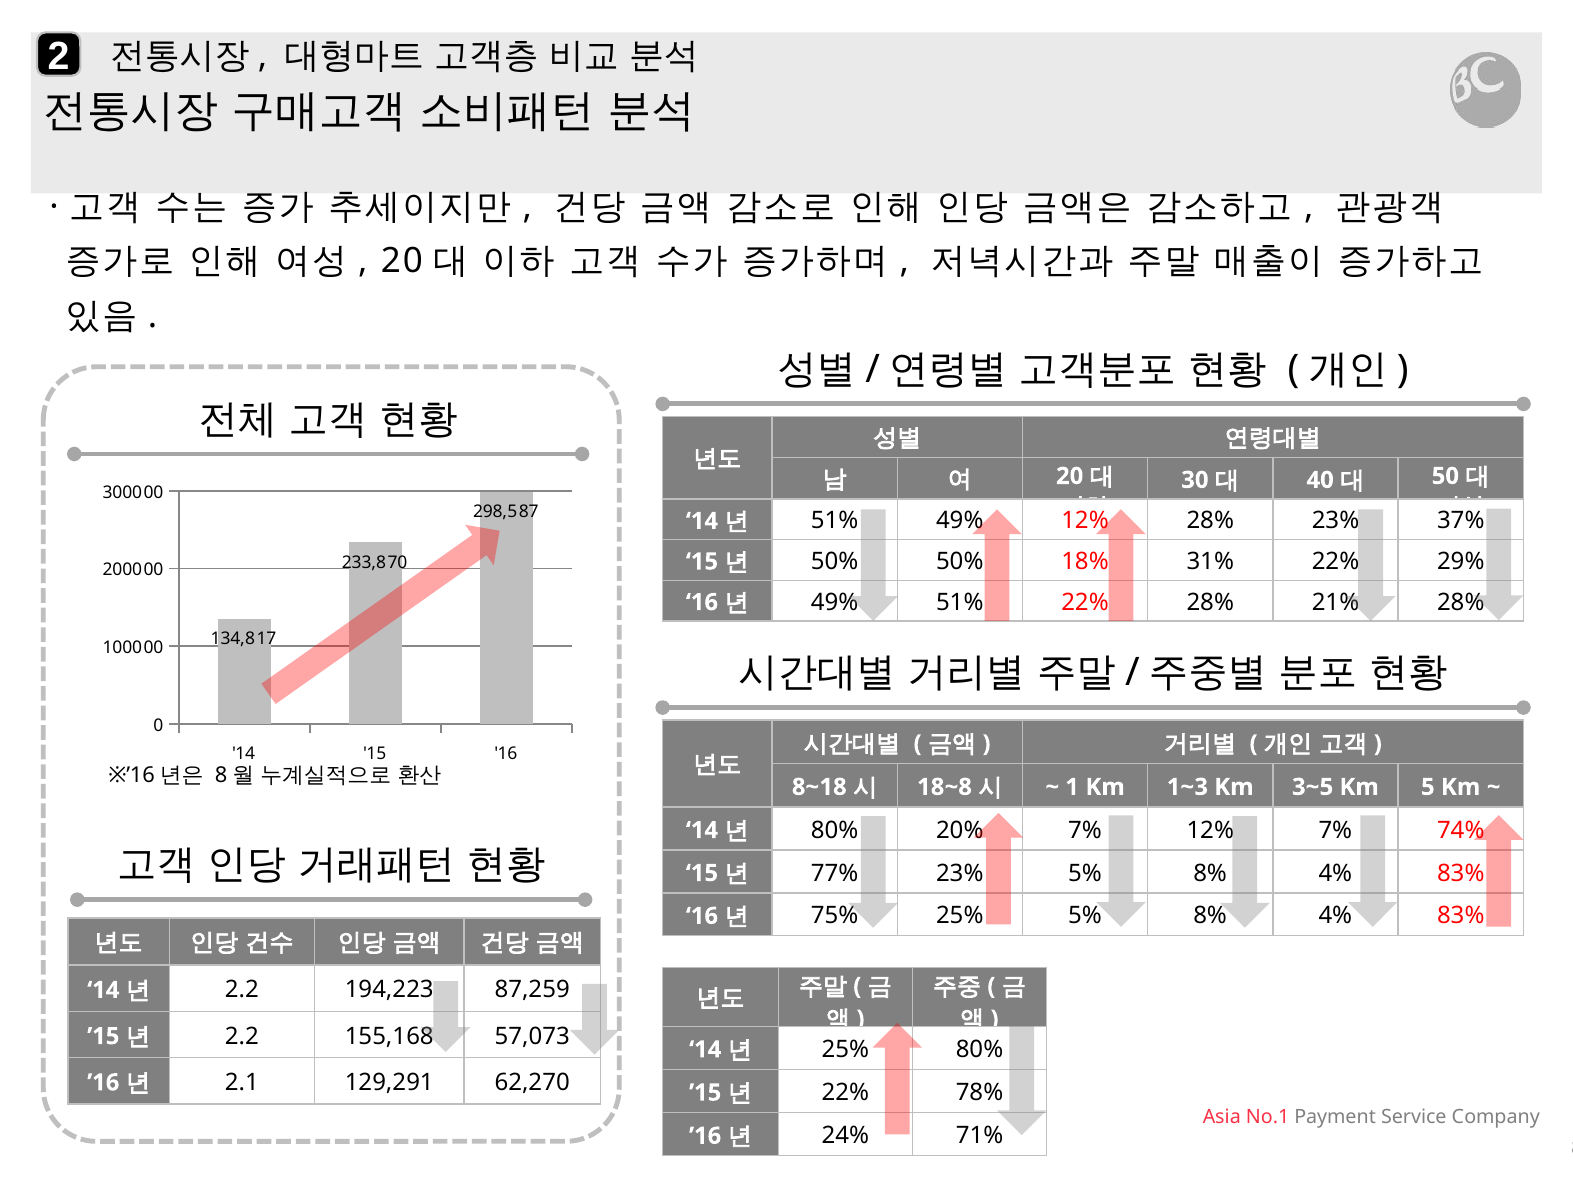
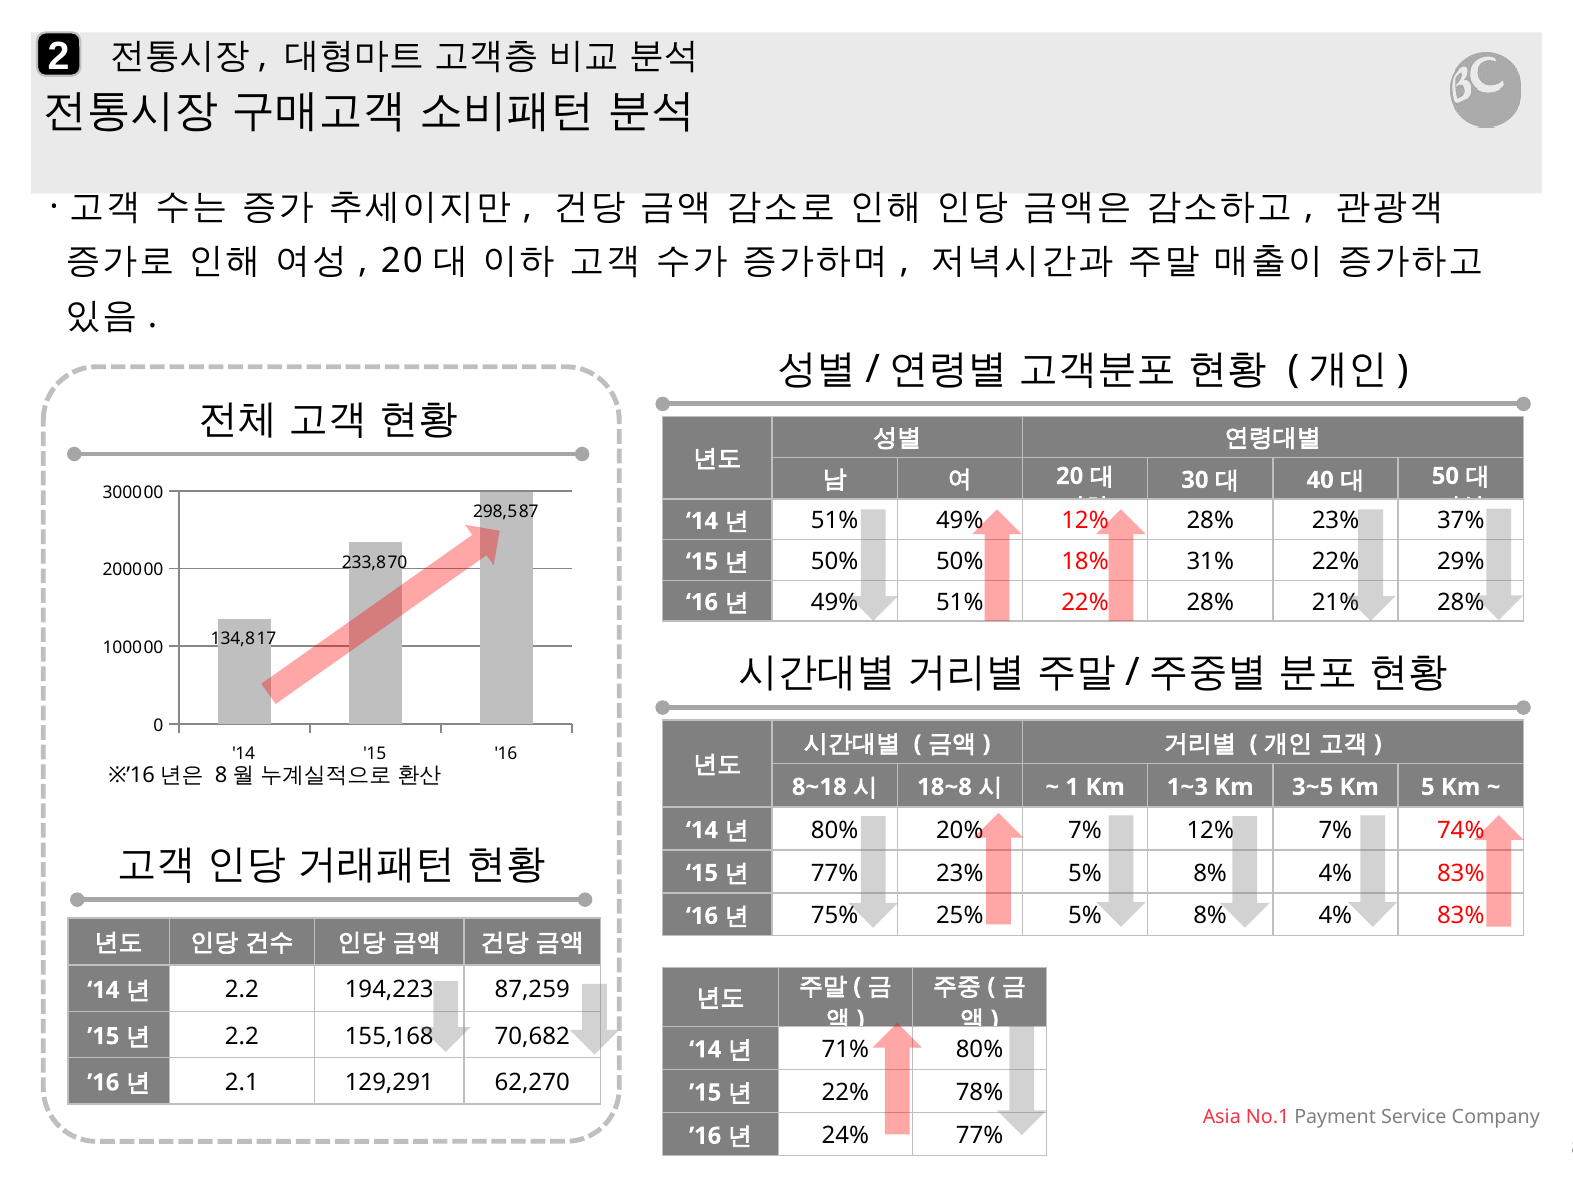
57,073: 57,073 -> 70,682 (532, 1036)
25%: 25% -> 71% (845, 1049)
24% 71%: 71% -> 77% (979, 1136)
